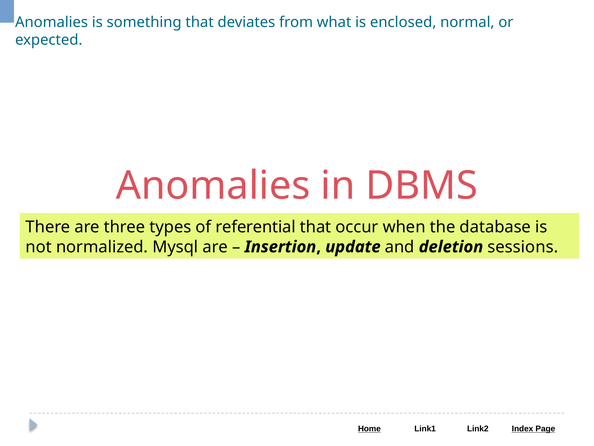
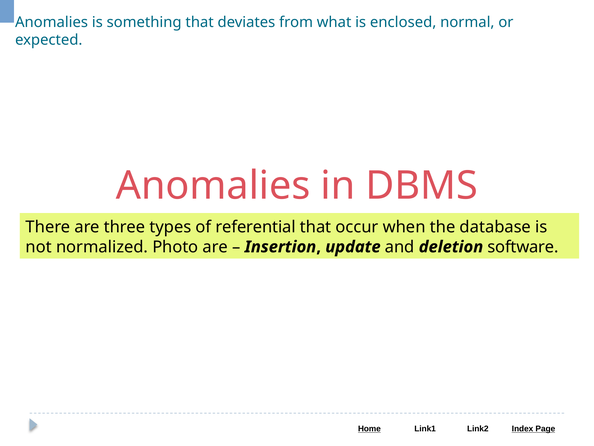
Mysql: Mysql -> Photo (175, 247)
sessions: sessions -> software (523, 247)
